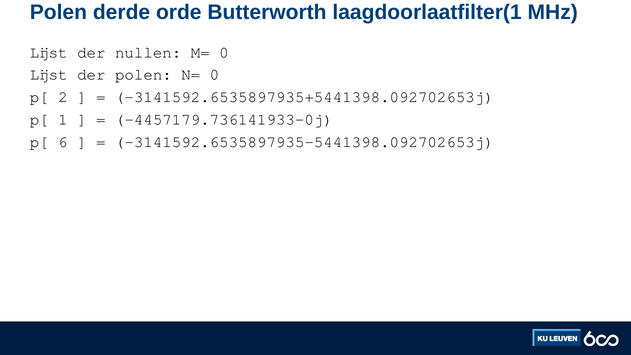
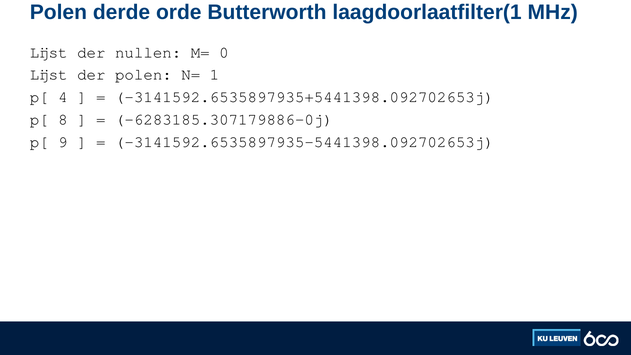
N= 0: 0 -> 1 (214, 75)
2: 2 -> 4 (63, 97)
1: 1 -> 8 (63, 119)
-4457179.736141933-0j: -4457179.736141933-0j -> -6283185.307179886-0j (224, 119)
6: 6 -> 9 (63, 142)
